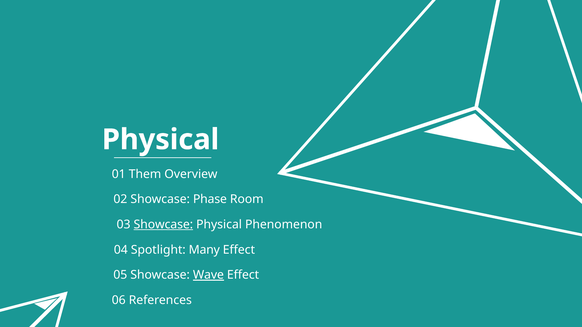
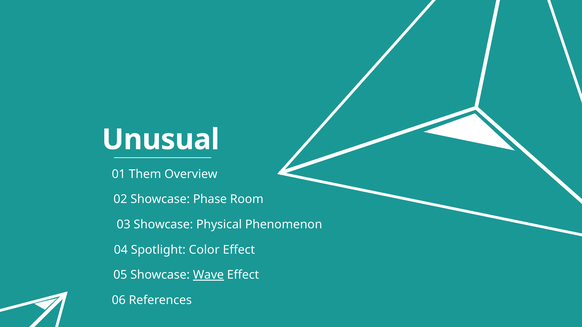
Physical: Physical -> Unusual (161, 140)
Showcase underline: present -> none (163, 225)
Many: Many -> Color (204, 250)
